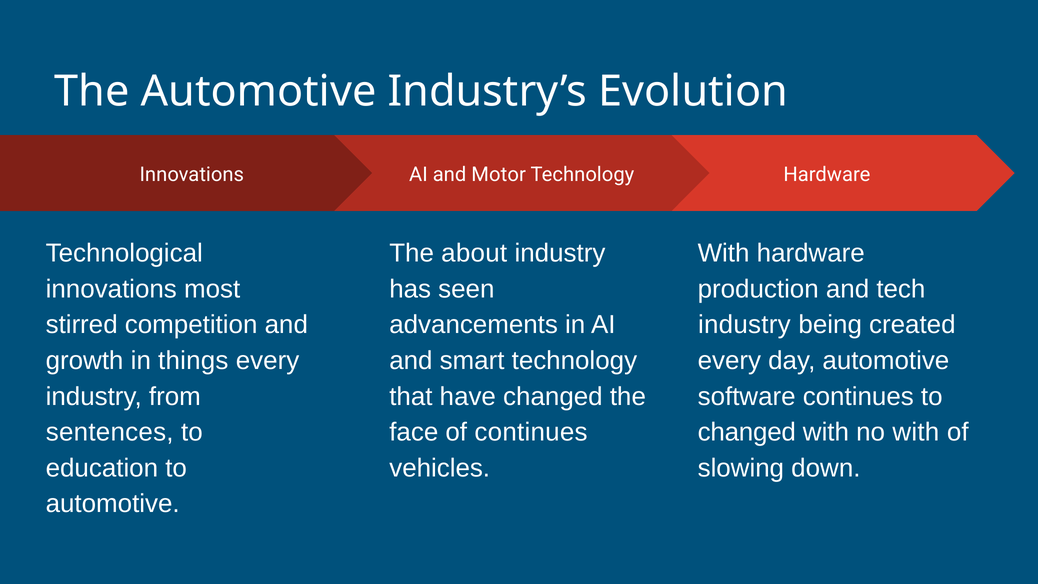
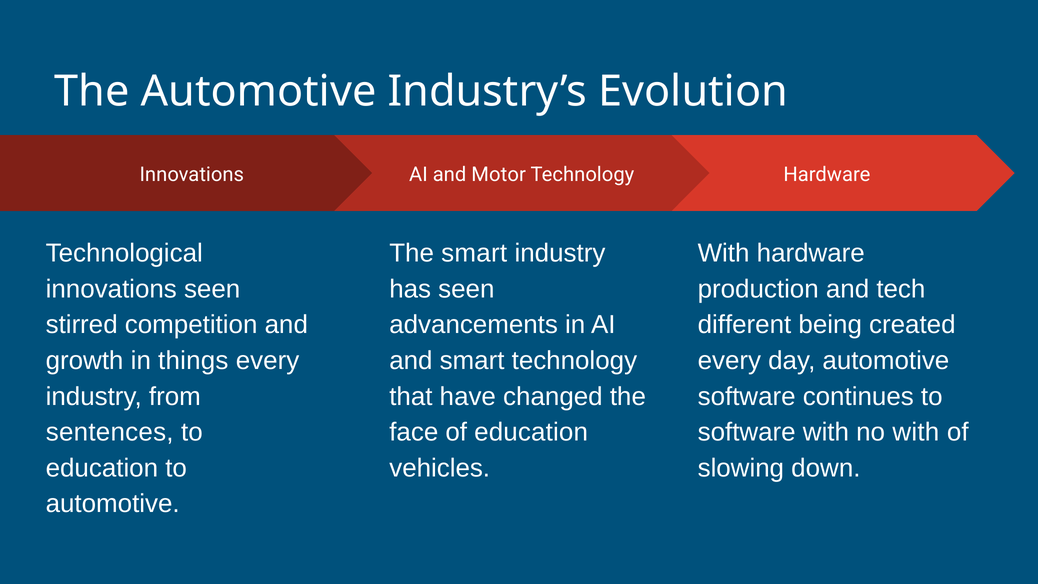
The about: about -> smart (474, 253)
innovations most: most -> seen (212, 289)
industry: industry -> different (744, 325)
of continues: continues -> education (531, 432)
changed: changed -> software (747, 432)
